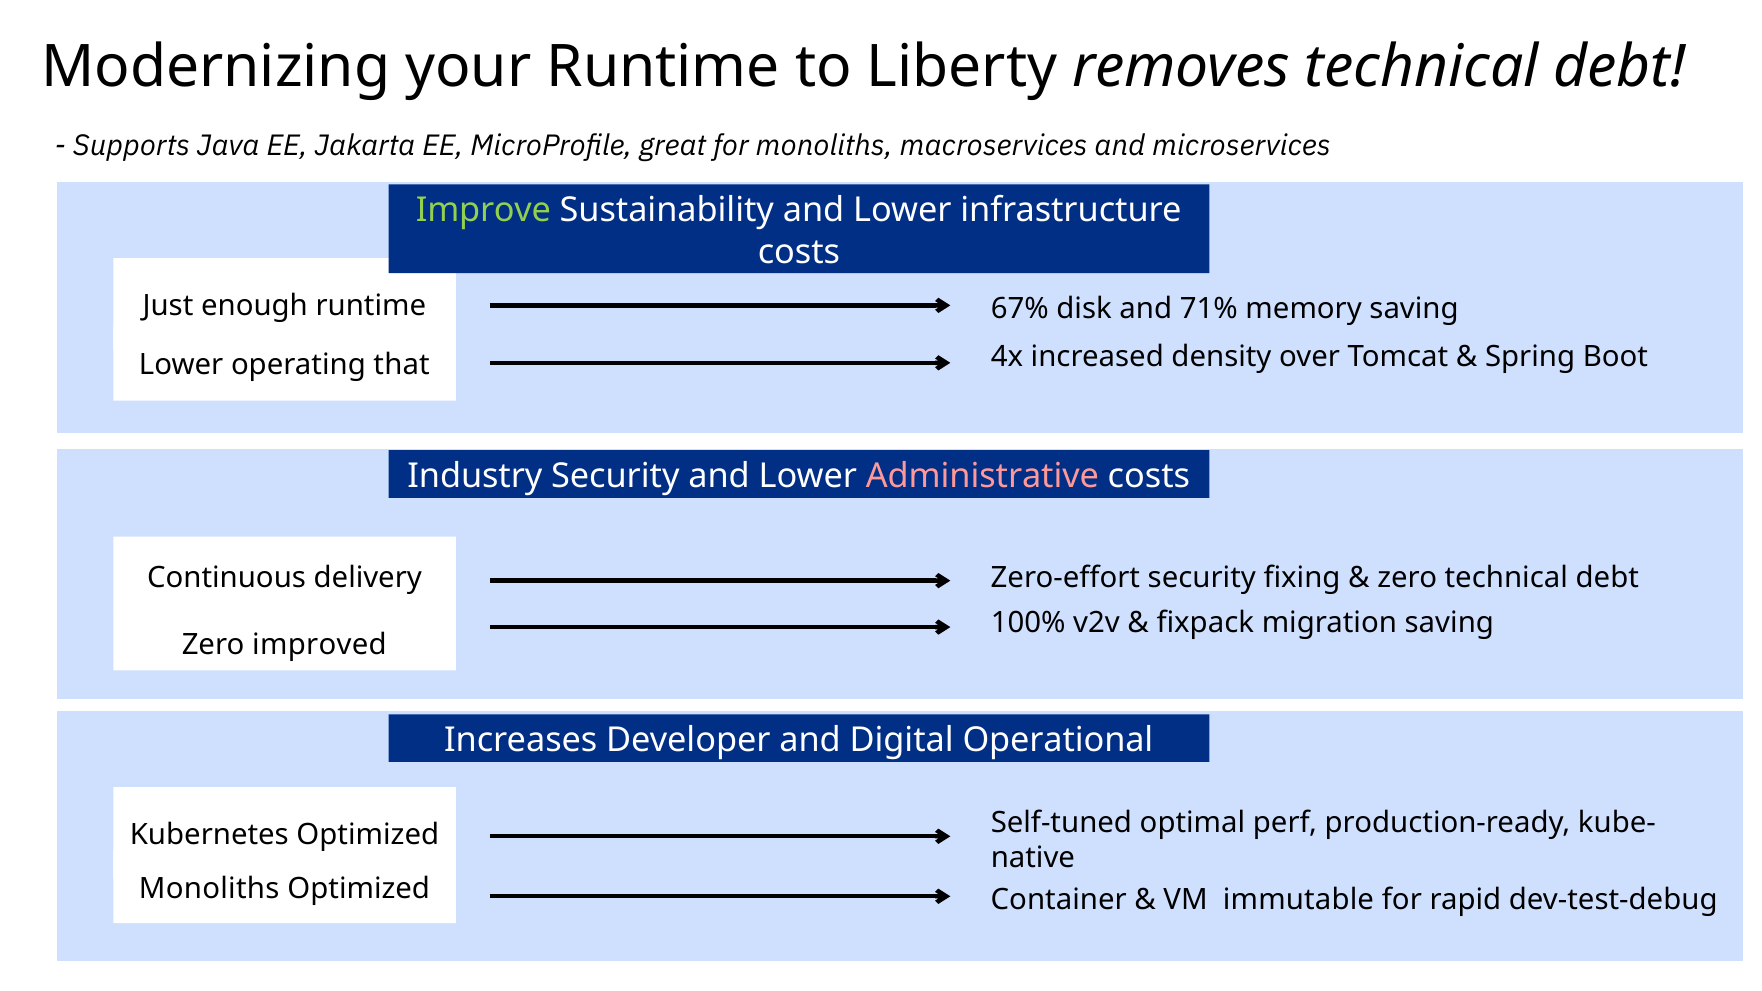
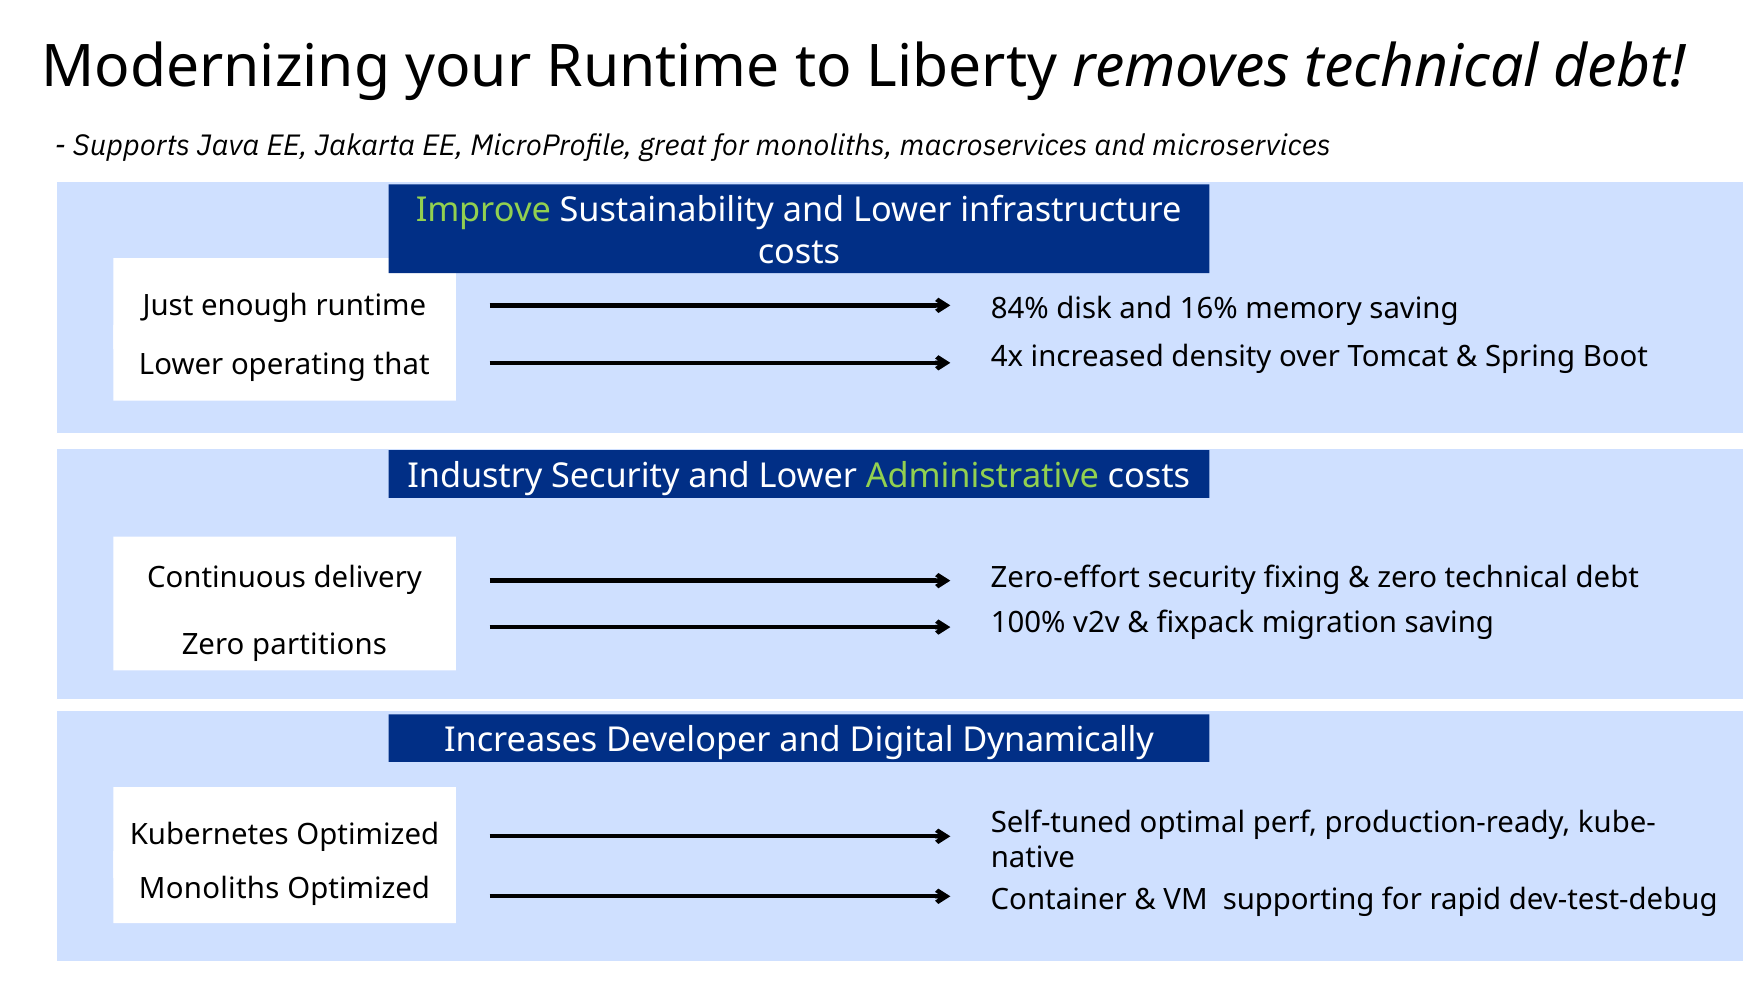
67%: 67% -> 84% (1020, 308)
71%: 71% -> 16% (1209, 308)
Administrative colour: pink -> light green (982, 476)
improved: improved -> partitions (320, 644)
Operational: Operational -> Dynamically (1058, 740)
immutable: immutable -> supporting (1299, 900)
